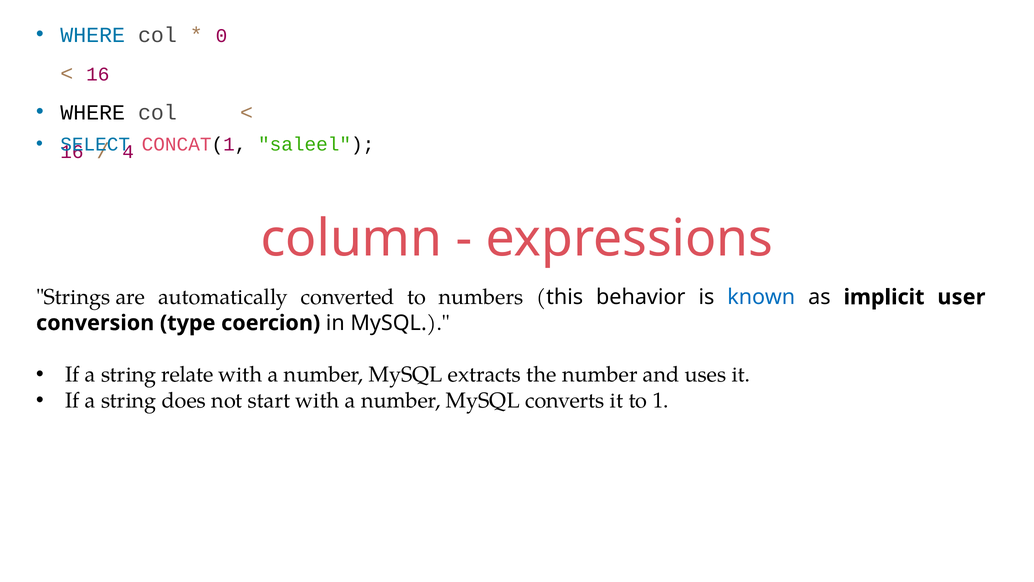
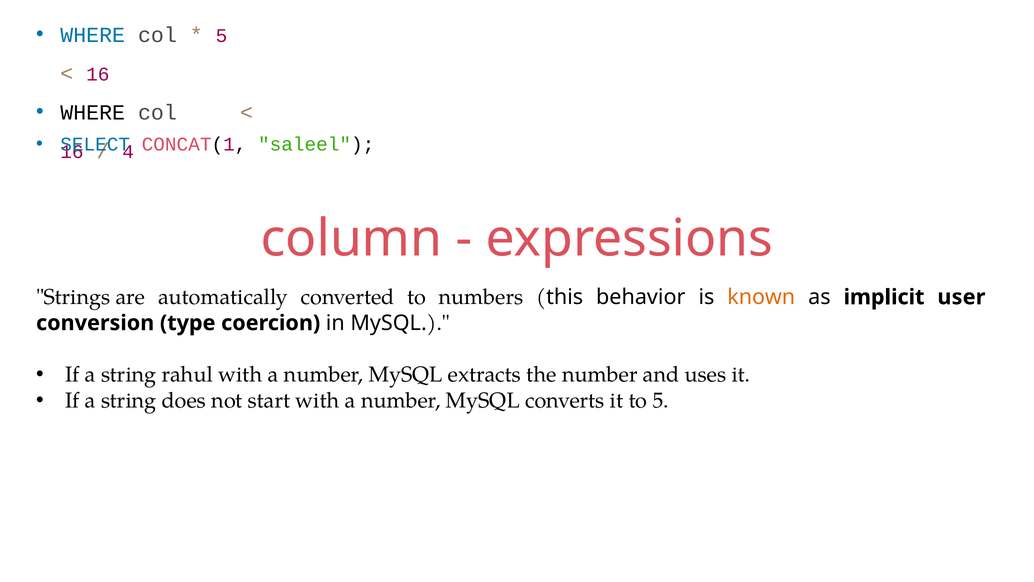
0: 0 -> 5 (221, 36)
known colour: blue -> orange (761, 297)
relate: relate -> rahul (187, 375)
to 1: 1 -> 5 (661, 400)
